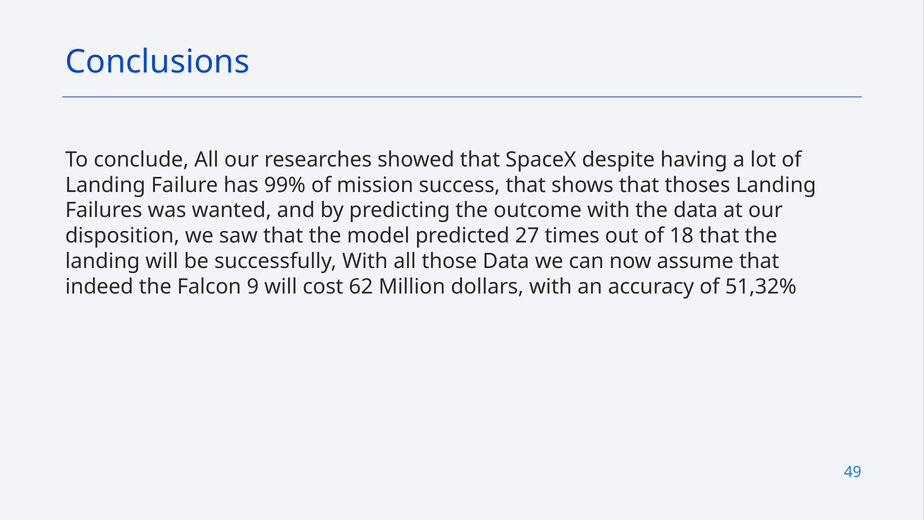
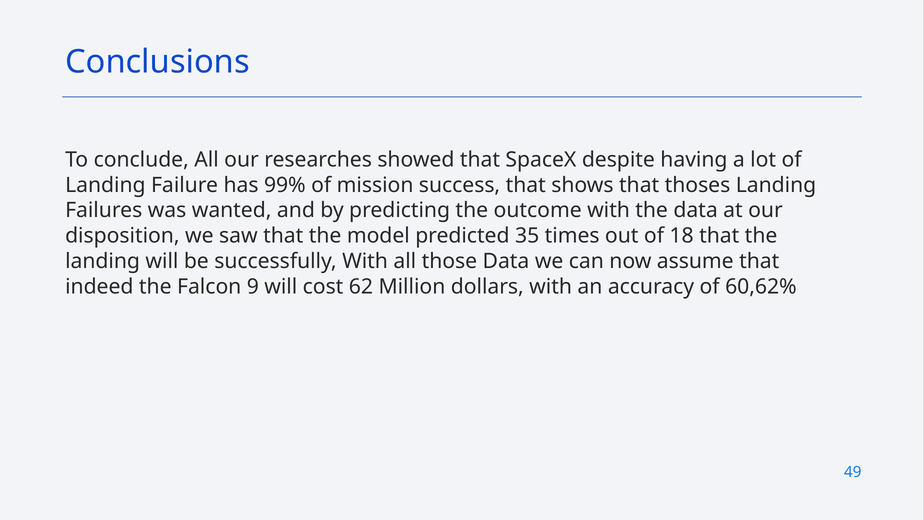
27: 27 -> 35 (527, 236)
51,32%: 51,32% -> 60,62% (761, 287)
